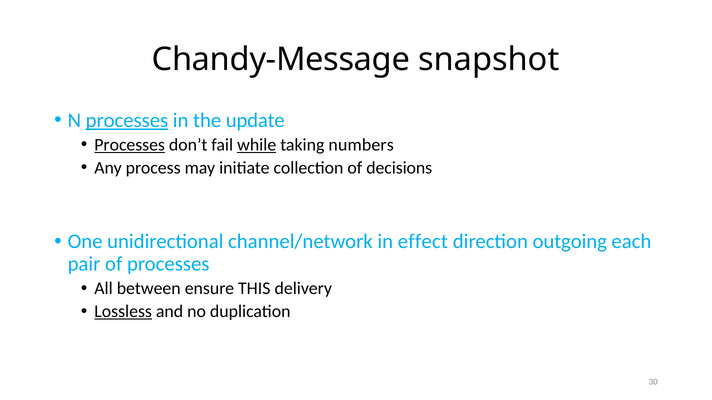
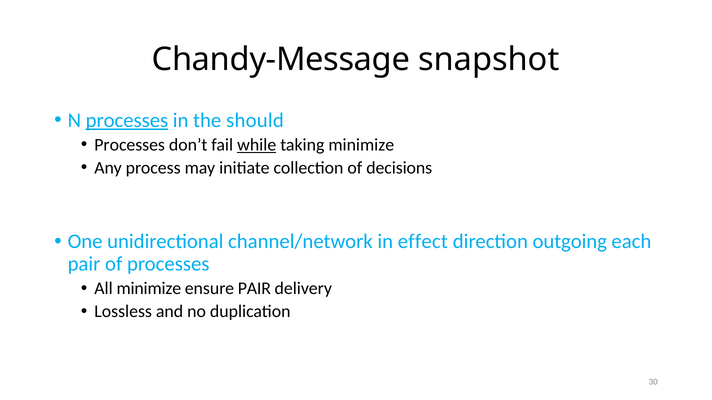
update: update -> should (255, 120)
Processes underline: present -> none (130, 145)
taking numbers: numbers -> minimize (361, 145)
All between: between -> minimize (149, 289)
ensure THIS: THIS -> PAIR (254, 289)
Lossless underline: present -> none (123, 312)
